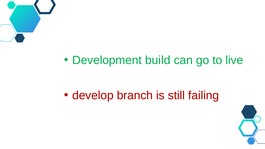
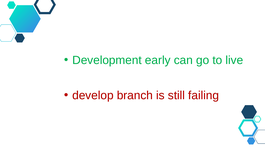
build: build -> early (158, 60)
